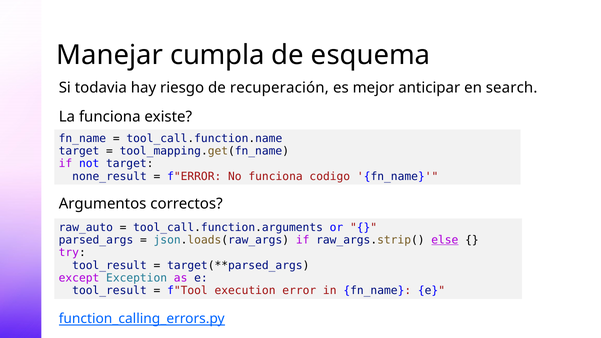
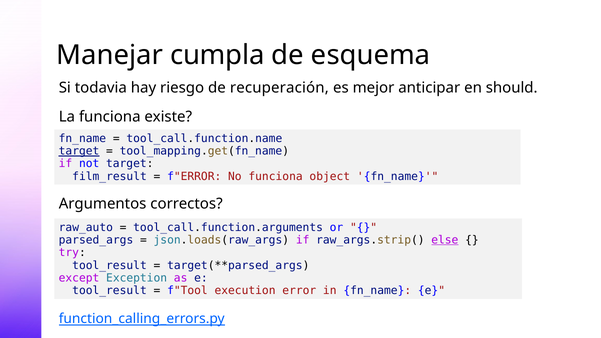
search: search -> should (512, 88)
target underline: none -> present (79, 151)
none_result: none_result -> film_result (110, 176)
codigo: codigo -> object (330, 176)
